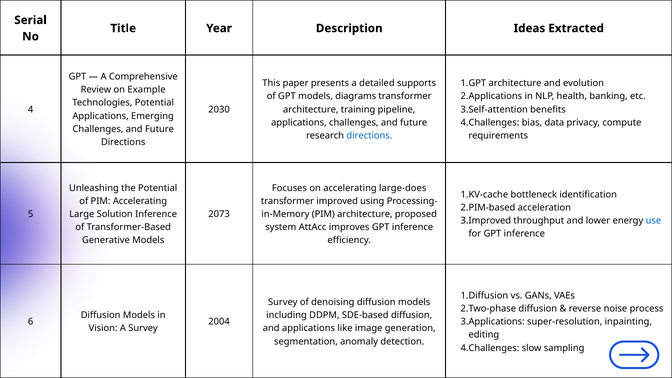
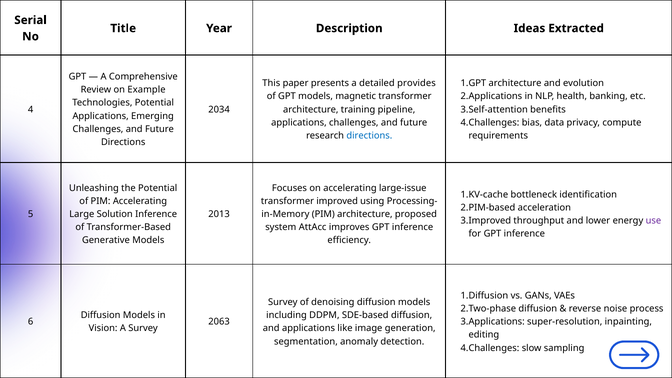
supports: supports -> provides (416, 83)
diagrams: diagrams -> magnetic (356, 96)
2030: 2030 -> 2034 (219, 109)
large-does: large-does -> large-issue (403, 188)
2073: 2073 -> 2013 (219, 214)
use colour: blue -> purple (653, 221)
2004: 2004 -> 2063 (219, 322)
